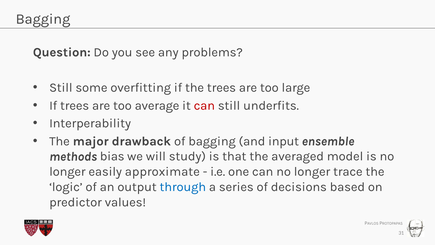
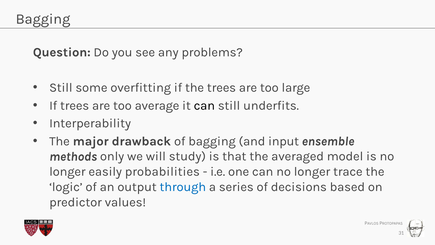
can colour: red -> black (204, 105)
bias: bias -> only (112, 156)
approximate: approximate -> probabilities (162, 171)
